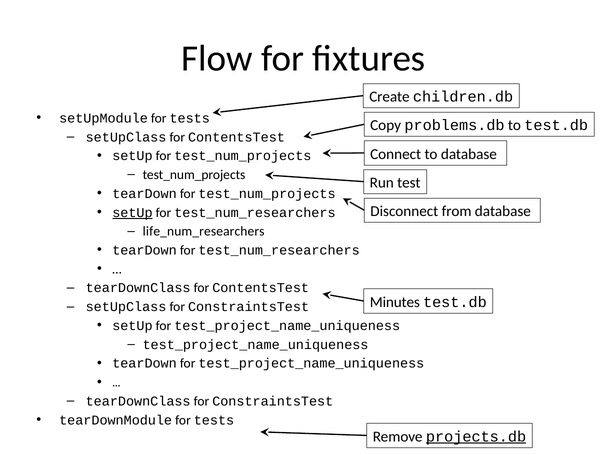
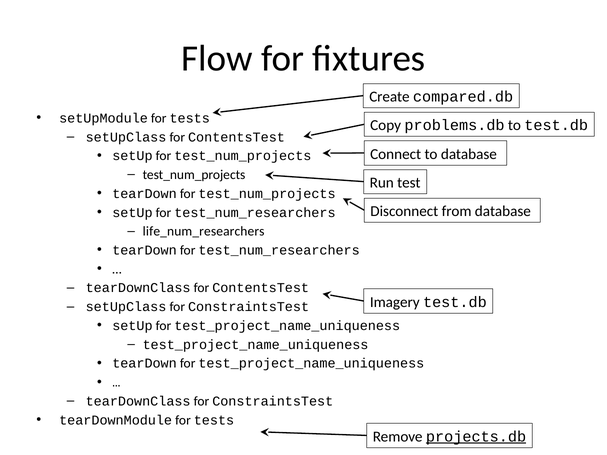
children.db: children.db -> compared.db (463, 97)
setUp underline: present -> none (132, 213)
Minutes: Minutes -> Imagery (395, 302)
